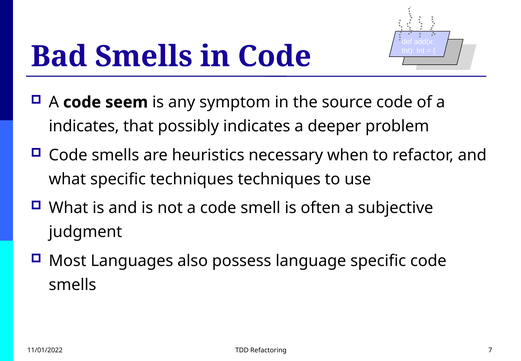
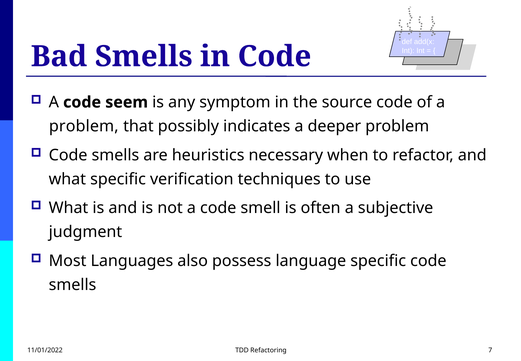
indicates: indicates -> problem (84, 126)
specific techniques: techniques -> verification (192, 179)
